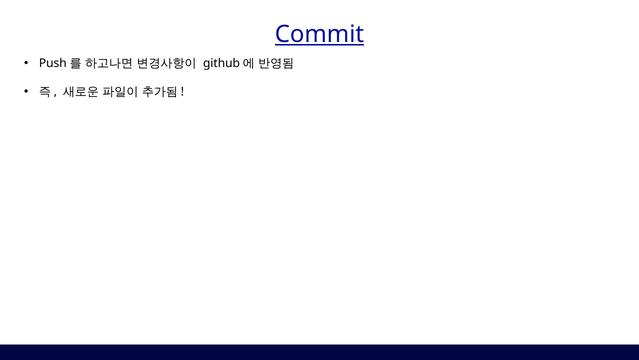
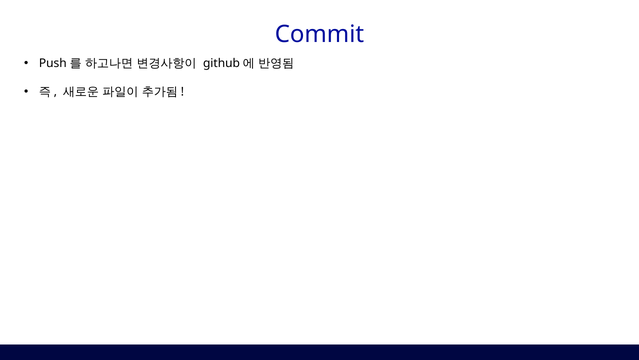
Commit underline: present -> none (319, 34)
